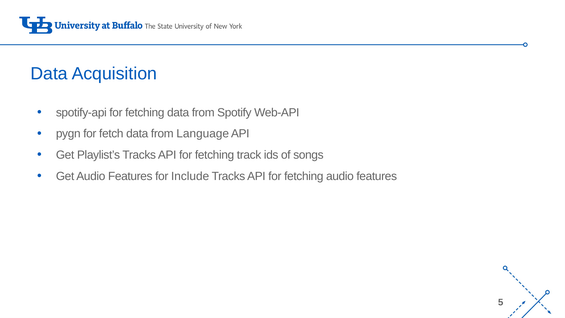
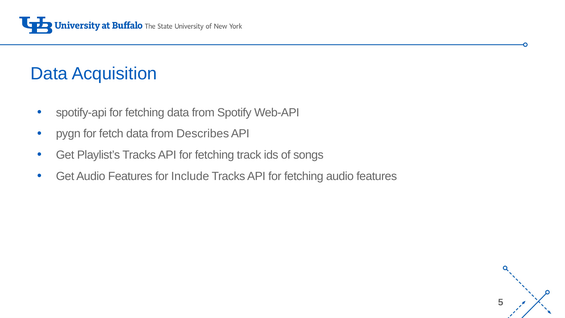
Language: Language -> Describes (203, 134)
